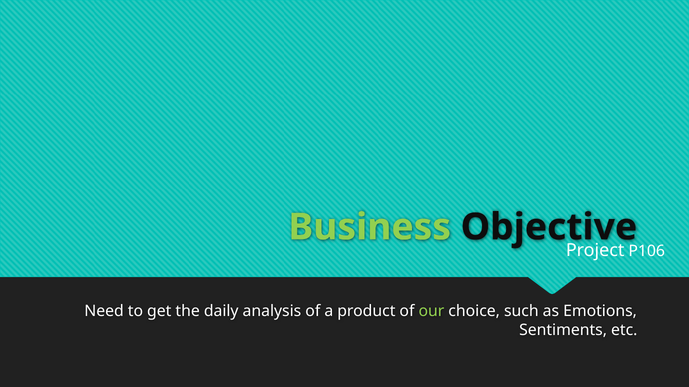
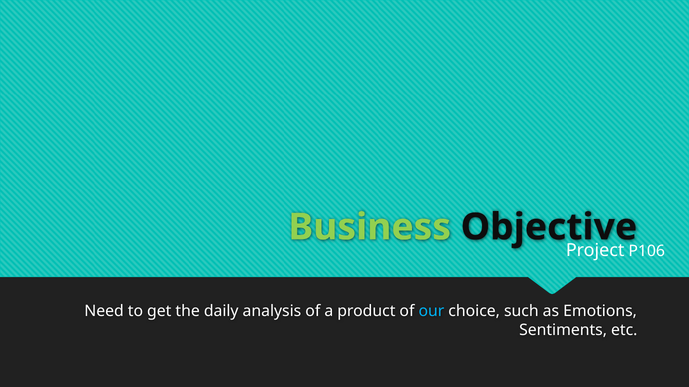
our colour: light green -> light blue (431, 312)
